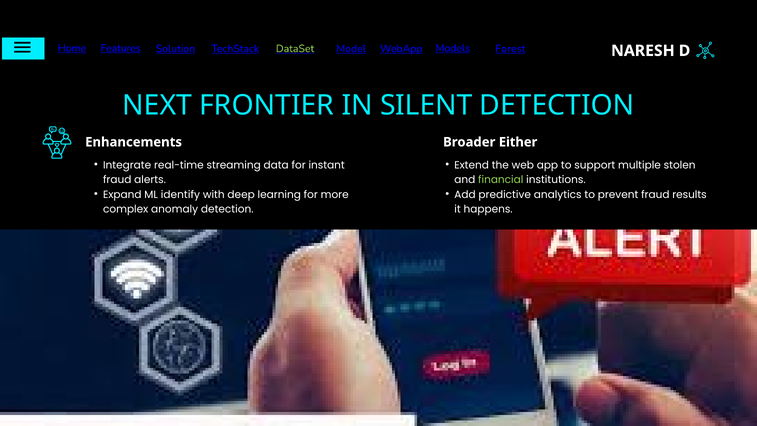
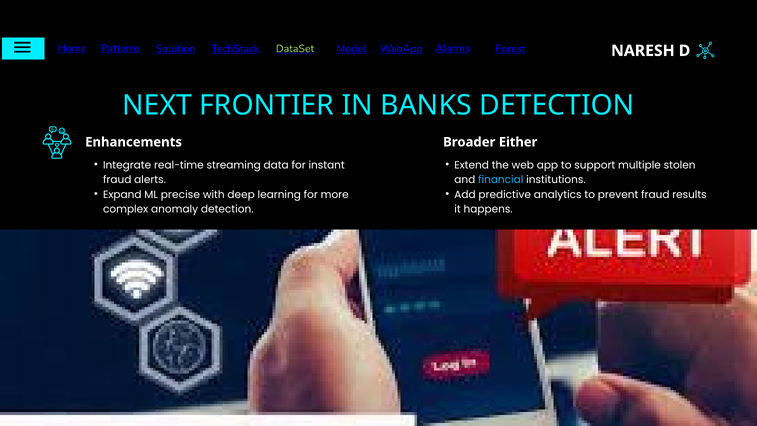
Features: Features -> Patterns (121, 48)
Models: Models -> Alarms (453, 48)
SILENT: SILENT -> BANKS (426, 105)
financial colour: light green -> light blue (501, 180)
identify: identify -> precise (180, 194)
